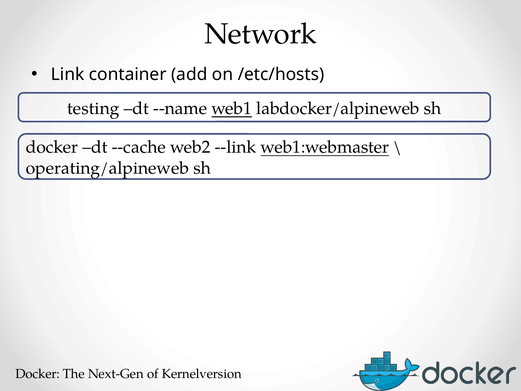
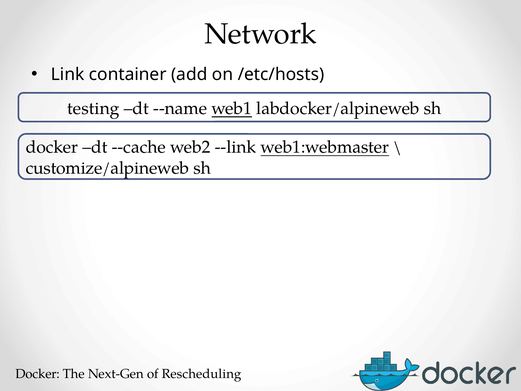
operating/alpineweb: operating/alpineweb -> customize/alpineweb (108, 168)
Kernelversion: Kernelversion -> Rescheduling (202, 373)
